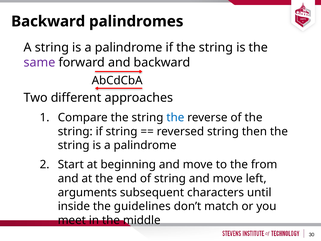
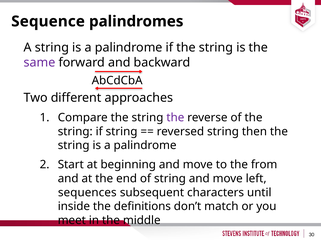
Backward: Backward -> Sequence (48, 21)
the colour: blue -> purple (175, 117)
arguments: arguments -> sequences (87, 192)
guidelines: guidelines -> definitions (142, 206)
